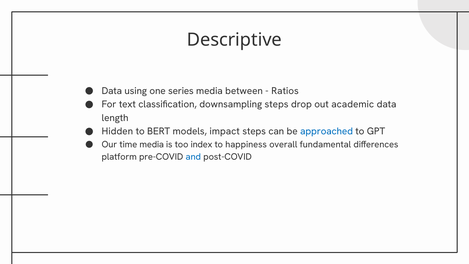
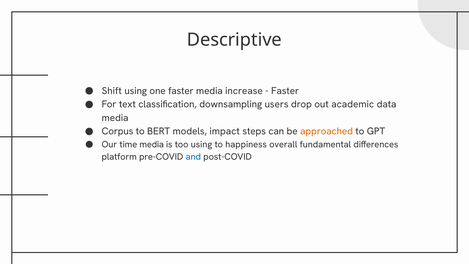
Data: Data -> Shift (112, 91)
one series: series -> faster (181, 91)
between: between -> increase (244, 91)
Ratios: Ratios -> Faster (285, 91)
downsampling steps: steps -> users (277, 104)
length: length -> media (115, 118)
Hidden: Hidden -> Corpus (117, 131)
approached colour: blue -> orange (327, 131)
too index: index -> using (201, 144)
